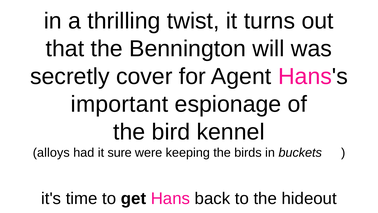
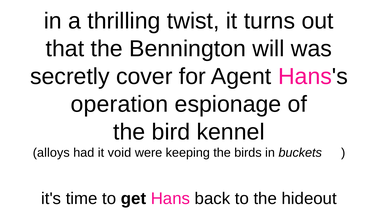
important: important -> operation (119, 104)
sure: sure -> void (119, 153)
